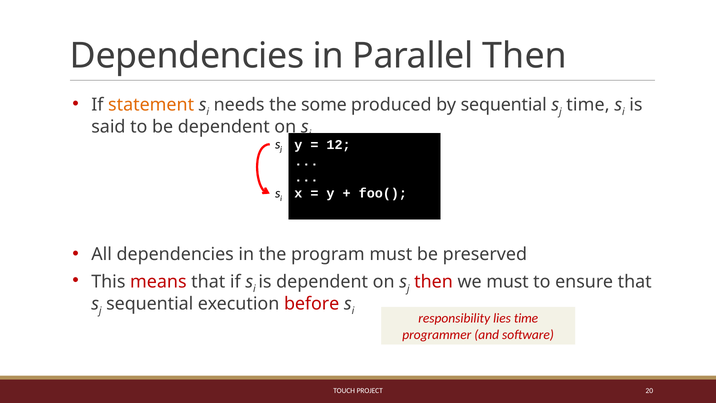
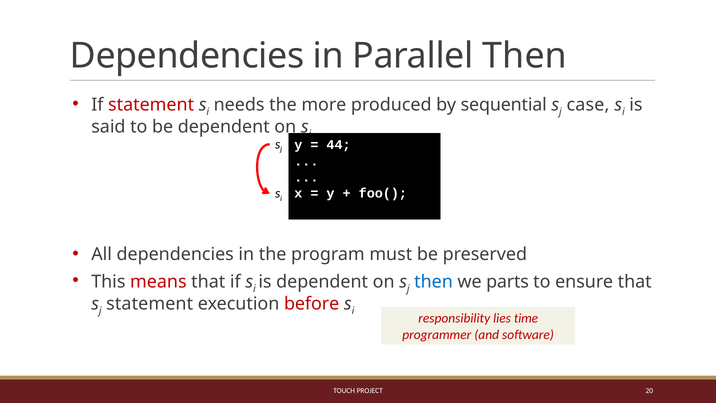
statement colour: orange -> red (151, 105)
some: some -> more (324, 105)
time: time -> case (588, 105)
12: 12 -> 44 (339, 145)
then colour: red -> blue (434, 281)
we must: must -> parts (508, 281)
sequential: sequential -> statement (150, 303)
